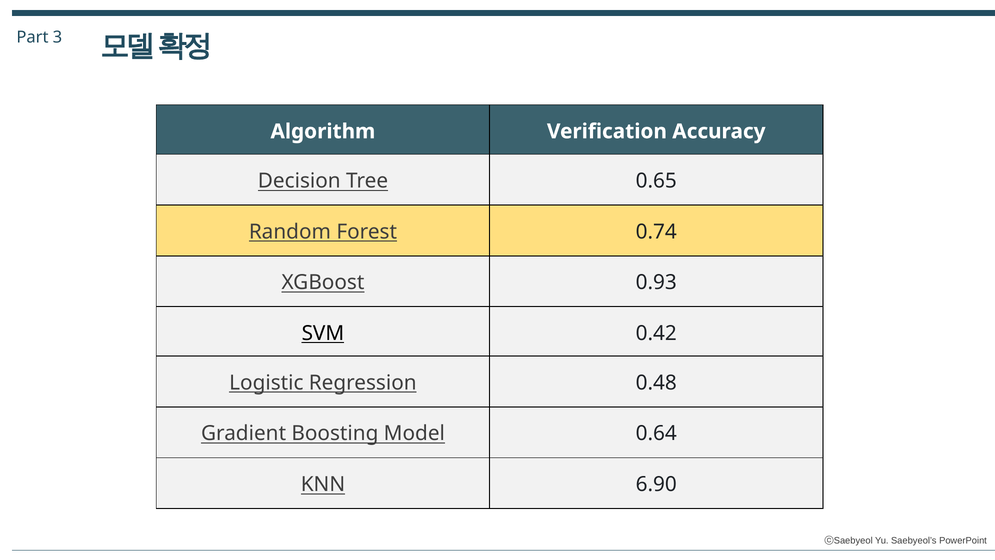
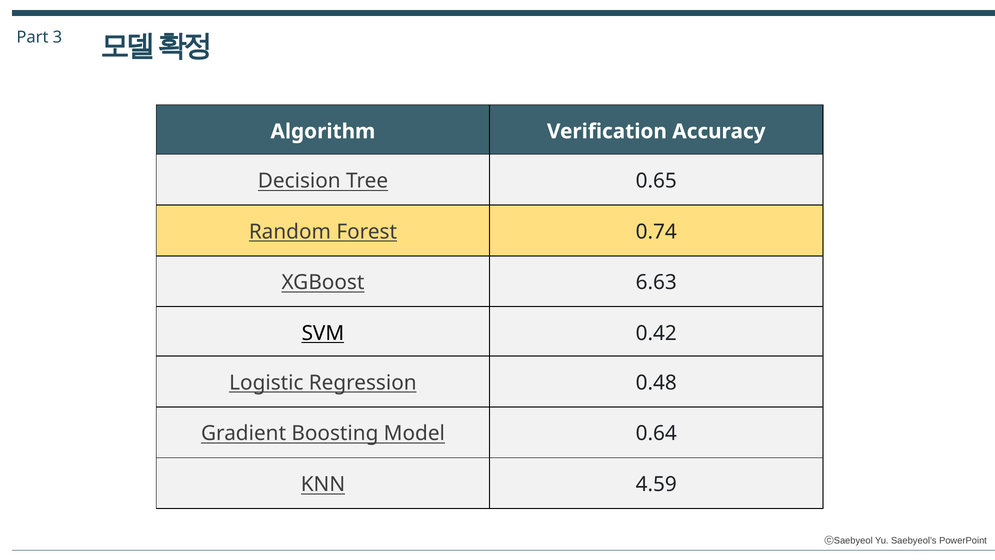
0.93: 0.93 -> 6.63 (656, 282)
6.90: 6.90 -> 4.59 (656, 484)
